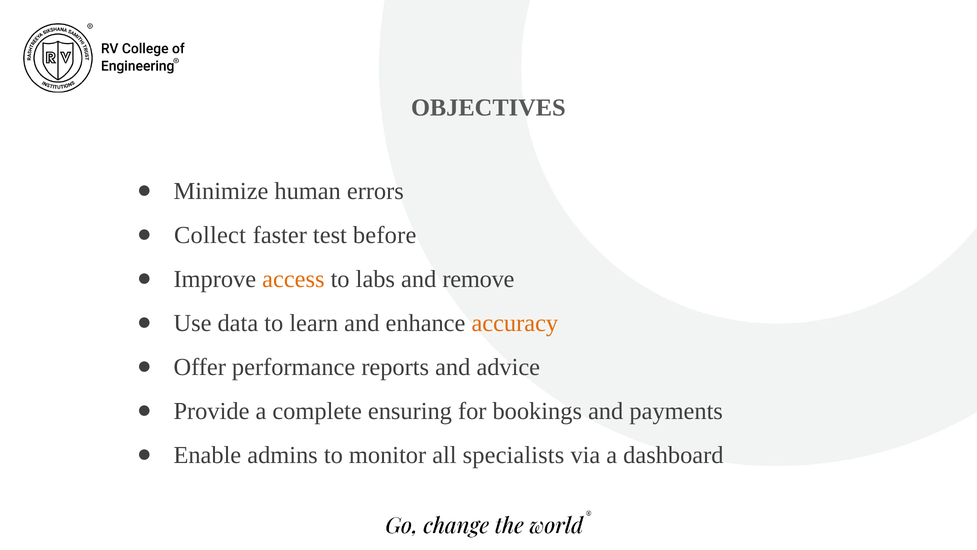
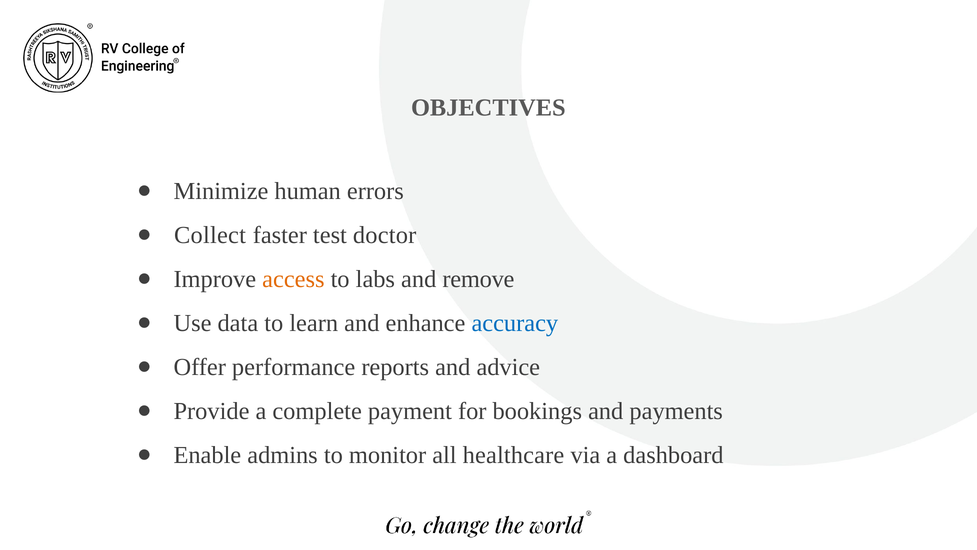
before: before -> doctor (385, 235)
accuracy colour: orange -> blue (515, 323)
ensuring: ensuring -> payment (410, 411)
specialists: specialists -> healthcare (513, 455)
